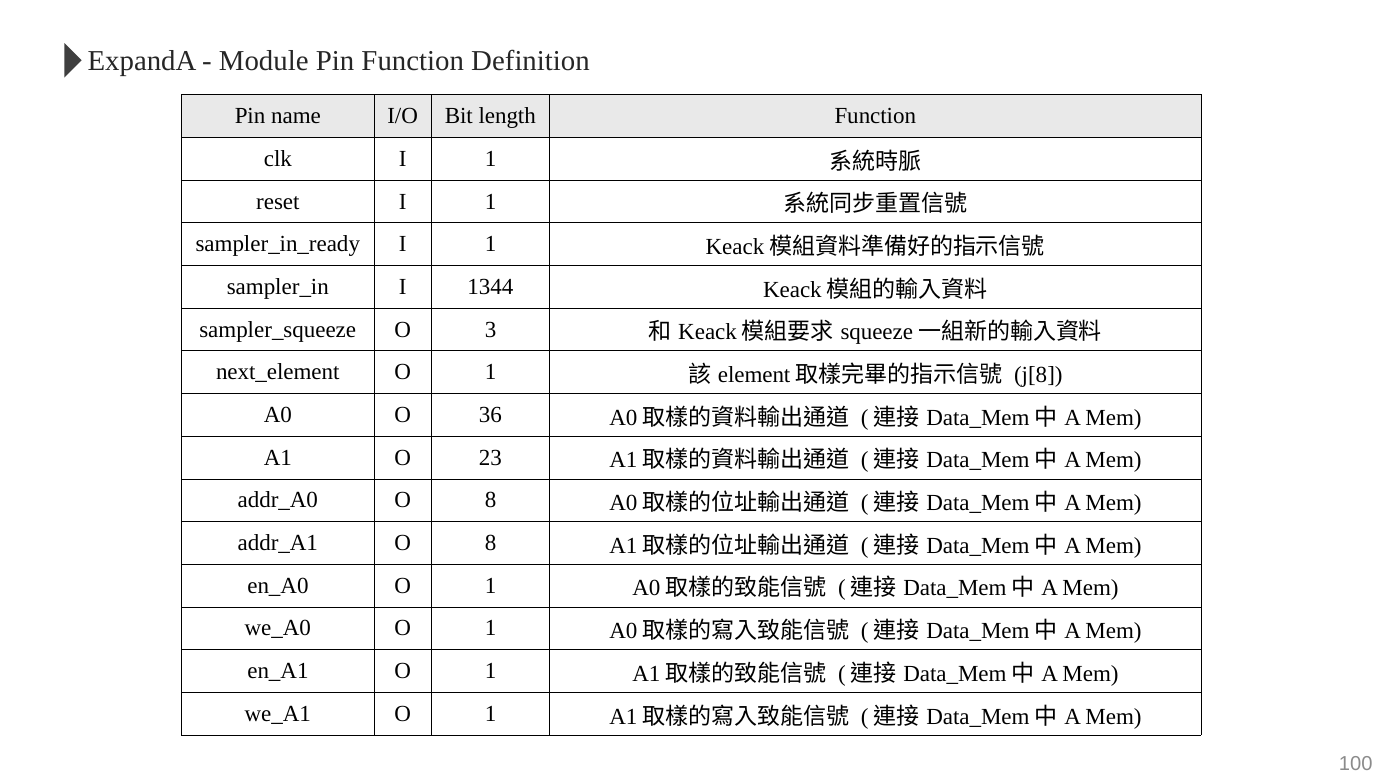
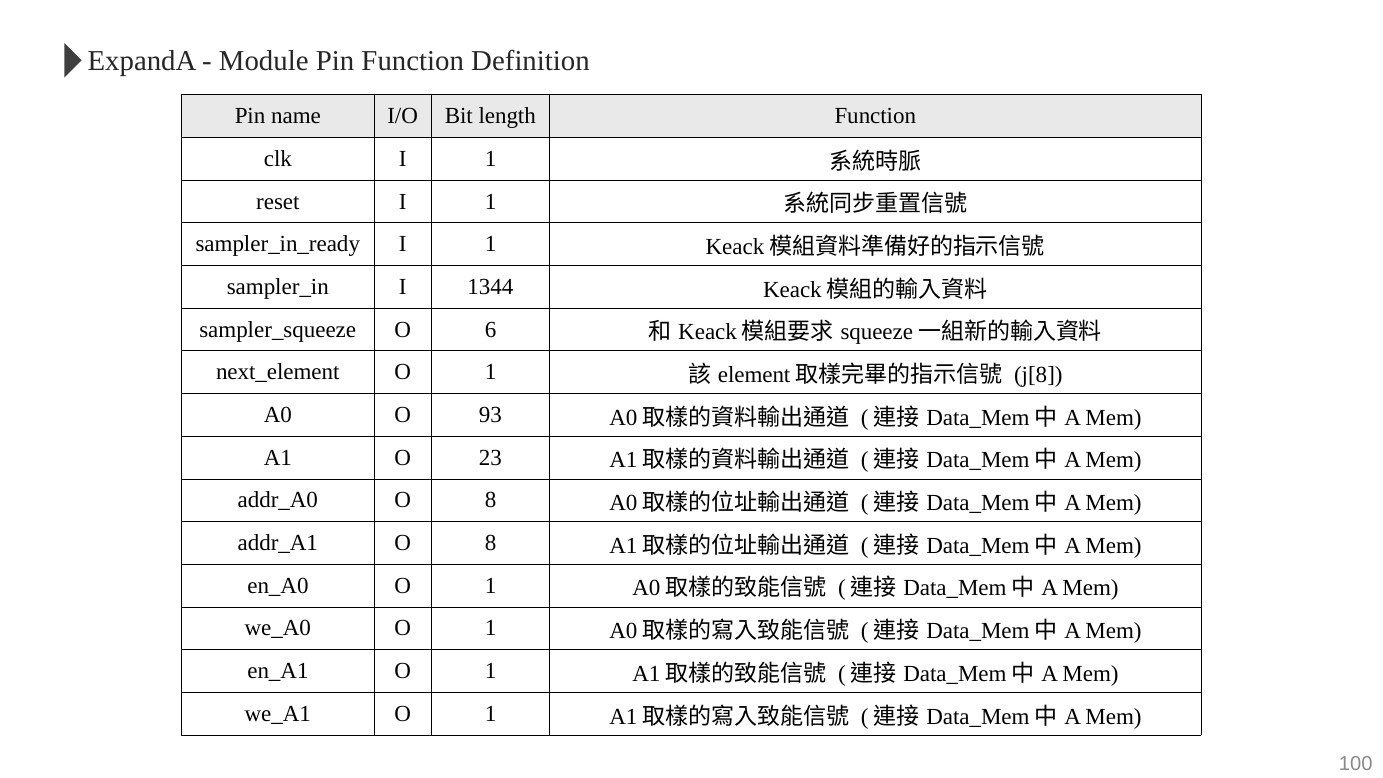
3: 3 -> 6 (491, 330)
36: 36 -> 93 (490, 415)
